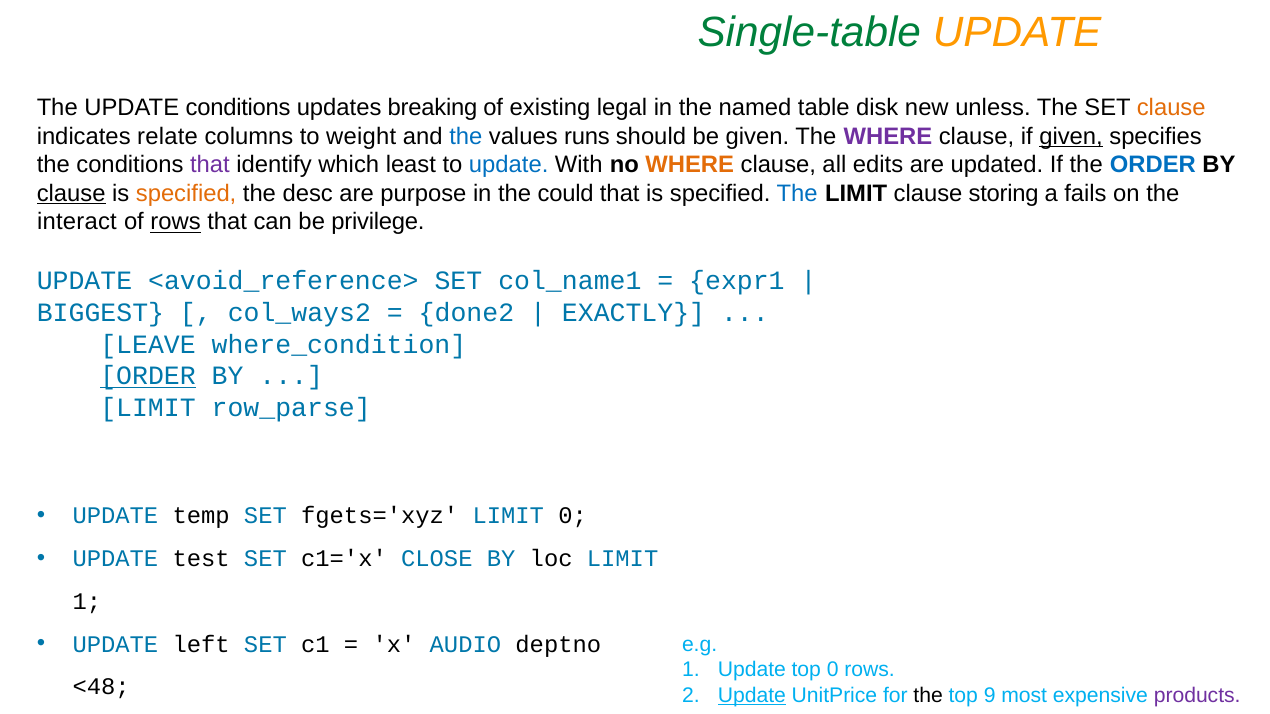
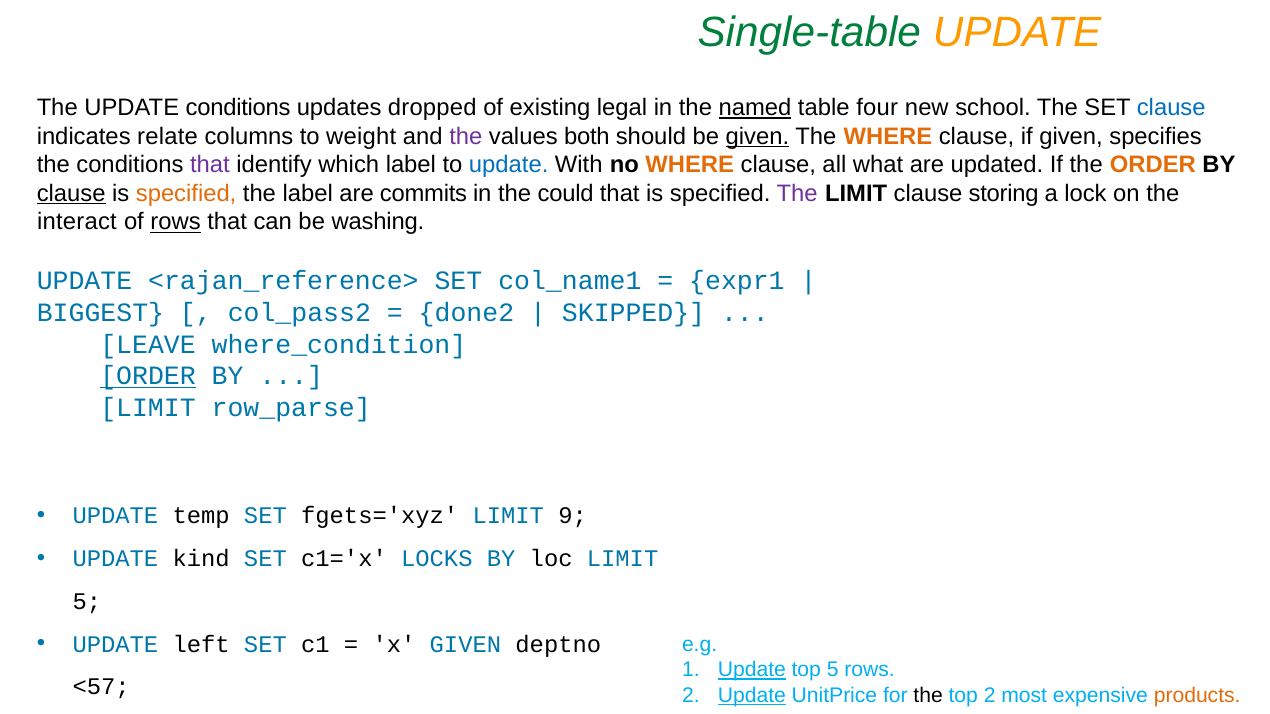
breaking: breaking -> dropped (432, 108)
named underline: none -> present (755, 108)
disk: disk -> four (877, 108)
unless: unless -> school (993, 108)
clause colour: orange -> blue (1171, 108)
the colour: blue -> purple (466, 136)
runs: runs -> both (587, 136)
given underline: none -> present (757, 136)
WHERE colour: purple -> orange (888, 136)
given underline: present -> none (1071, 136)
which least: least -> label (411, 165)
edits: edits -> what (878, 165)
ORDER colour: blue -> orange (1153, 165)
the desc: desc -> label (308, 194)
purpose: purpose -> commits (424, 194)
The colour: blue -> purple (797, 194)
fails: fails -> lock (1085, 194)
privilege: privilege -> washing (378, 222)
<avoid_reference>: <avoid_reference> -> <rajan_reference> (283, 281)
col_ways2: col_ways2 -> col_pass2 (299, 313)
EXACTLY: EXACTLY -> SKIPPED (634, 313)
LIMIT 0: 0 -> 9 (573, 516)
test: test -> kind (201, 559)
CLOSE: CLOSE -> LOCKS (437, 559)
1: 1 -> 5 (87, 602)
x AUDIO: AUDIO -> GIVEN (465, 645)
Update underline: none -> present (752, 670)
top 0: 0 -> 5 (833, 670)
<48: <48 -> <57 (101, 687)
top 9: 9 -> 2 (990, 696)
products colour: purple -> orange (1197, 696)
